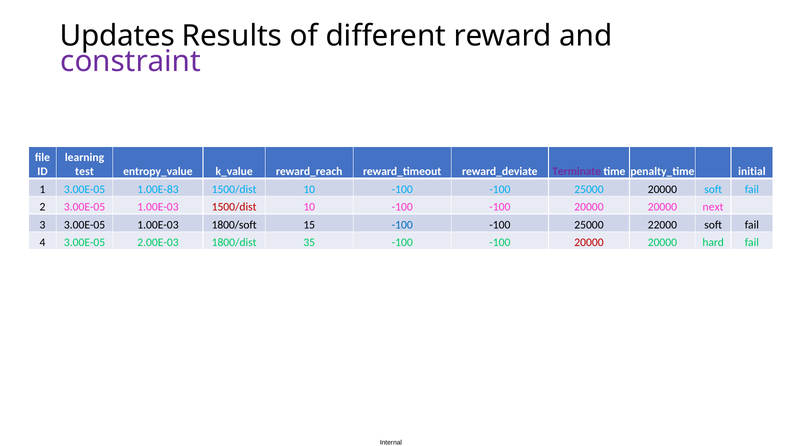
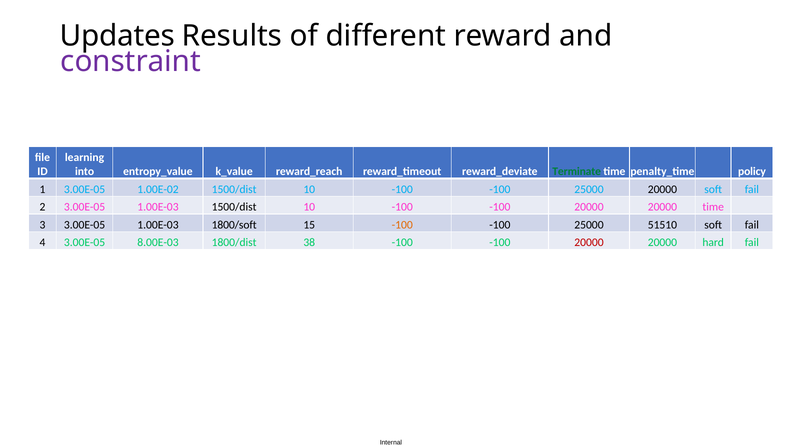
test: test -> into (85, 171)
Terminate colour: purple -> green (577, 171)
initial: initial -> policy (752, 171)
1.00E-83: 1.00E-83 -> 1.00E-02 (158, 189)
1500/dist colour: red -> black (234, 207)
20000 next: next -> time (713, 207)
-100 colour: blue -> orange (402, 225)
22000: 22000 -> 51510 (662, 225)
2.00E-03: 2.00E-03 -> 8.00E-03 (158, 242)
35: 35 -> 38 (309, 242)
